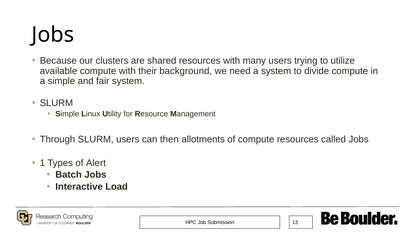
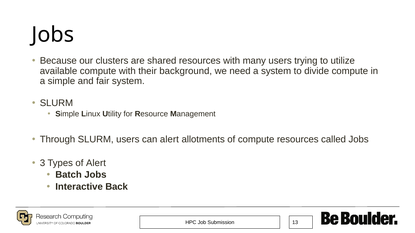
can then: then -> alert (169, 140)
1: 1 -> 3 (42, 163)
Load: Load -> Back (117, 187)
